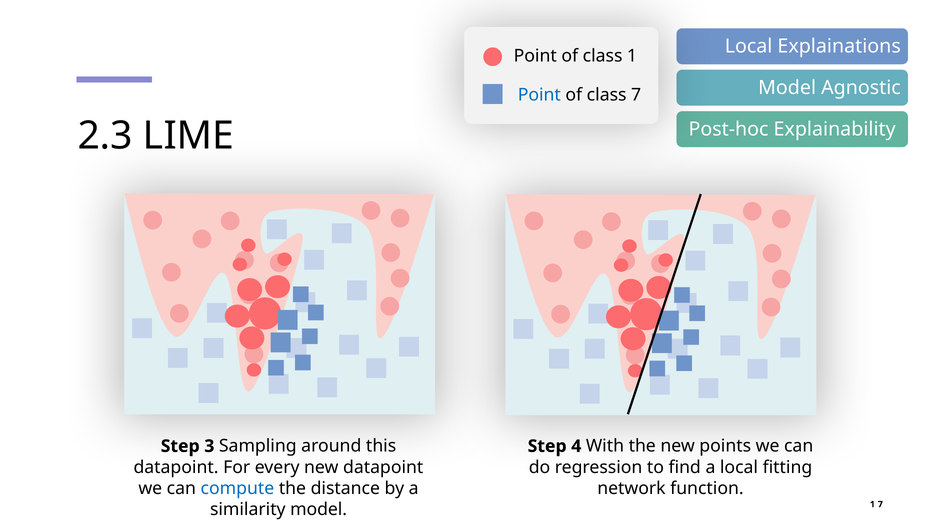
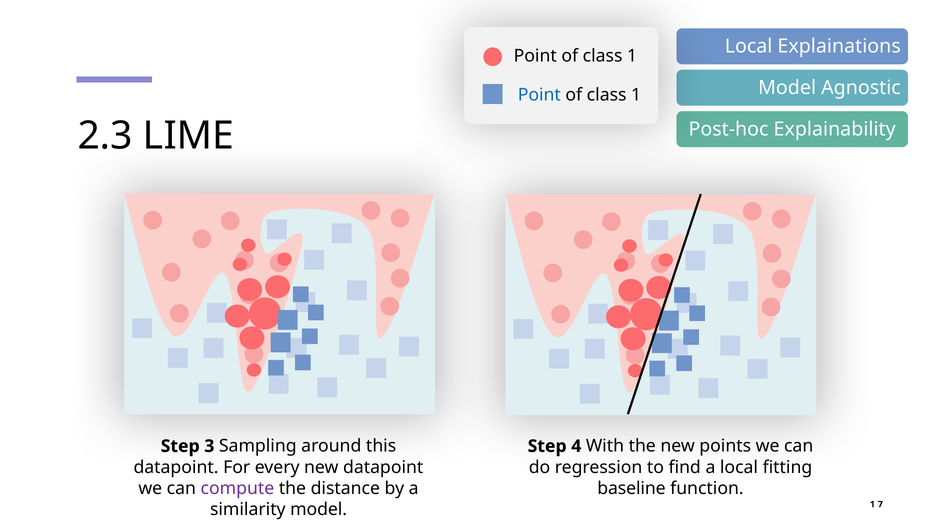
7: 7 -> 1 (636, 95)
compute colour: blue -> purple (237, 489)
network: network -> baseline (632, 489)
